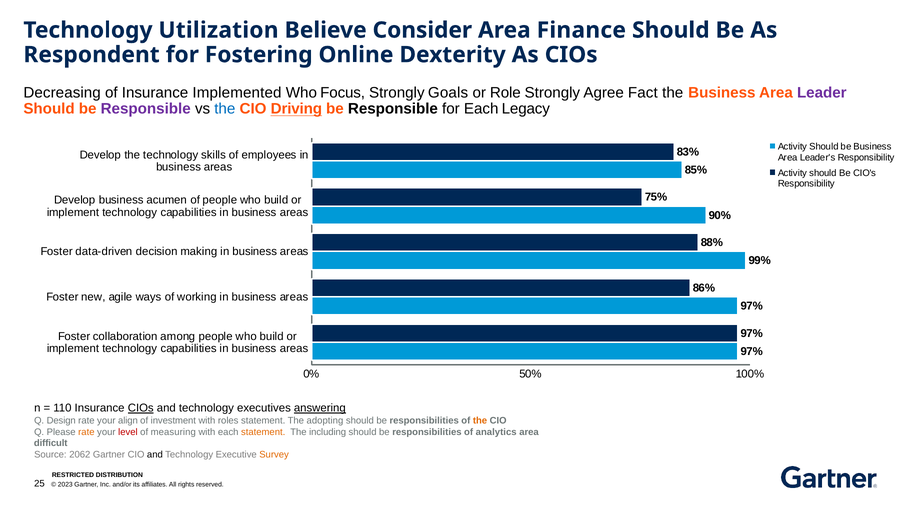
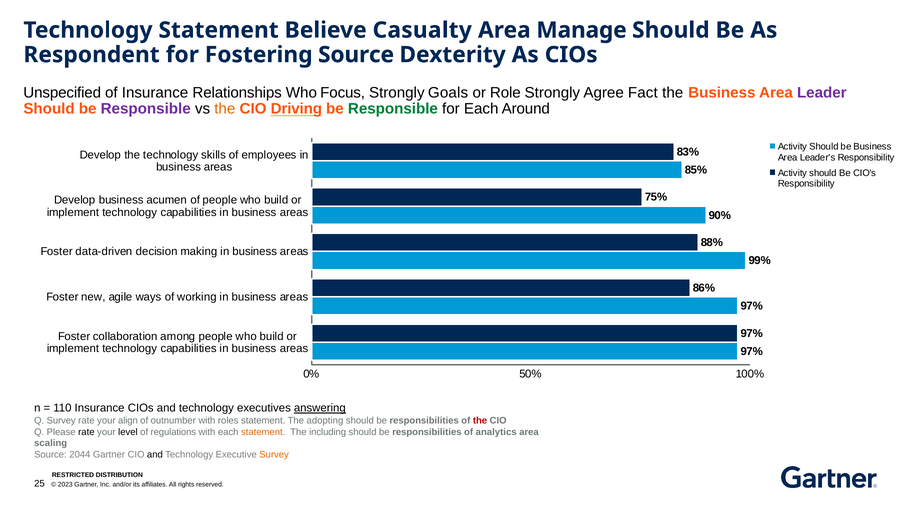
Technology Utilization: Utilization -> Statement (219, 30)
Consider: Consider -> Casualty (422, 30)
Finance: Finance -> Manage (582, 30)
Fostering Online: Online -> Source (356, 55)
Decreasing: Decreasing -> Unspecified (62, 93)
Implemented: Implemented -> Relationships (237, 93)
the colour: blue -> orange (225, 109)
Responsible colour: black -> green (393, 109)
Legacy: Legacy -> Around (526, 109)
CIOs underline: present -> none (141, 408)
Q Design: Design -> Survey (61, 421)
investment: investment -> outnumber (173, 421)
the colour: orange -> red (480, 421)
rate colour: orange -> black (86, 432)
level colour: red -> black (128, 432)
measuring: measuring -> regulations (173, 432)
difficult: difficult -> scaling (51, 444)
2062: 2062 -> 2044 (80, 455)
